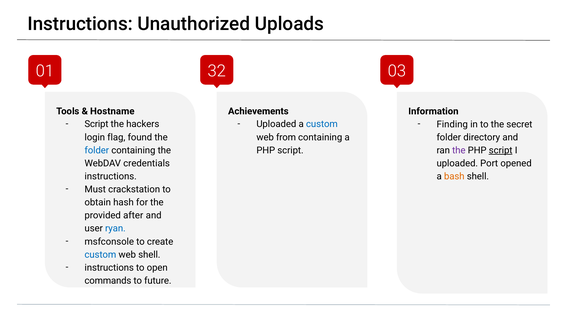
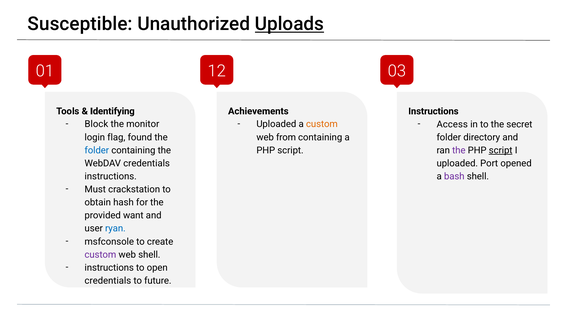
Instructions: Instructions -> Susceptible (80, 24)
Uploads underline: none -> present (289, 24)
32: 32 -> 12 (217, 71)
Hostname: Hostname -> Identifying (112, 111)
Information: Information -> Instructions (433, 111)
Script: Script -> Block (96, 124)
hackers: hackers -> monitor (143, 124)
custom colour: blue -> orange (322, 124)
Finding: Finding -> Access (452, 124)
bash colour: orange -> purple (454, 176)
after: after -> want (133, 215)
custom colour: blue -> purple (100, 255)
commands: commands -> credentials (108, 281)
